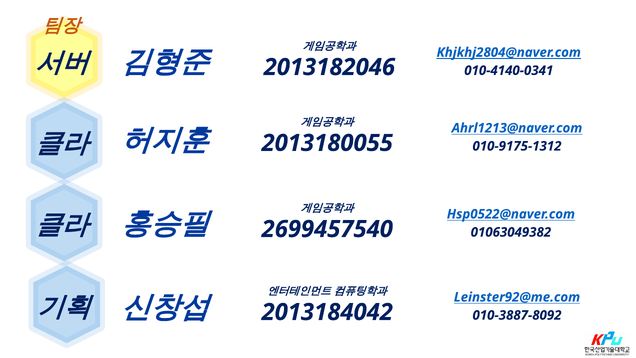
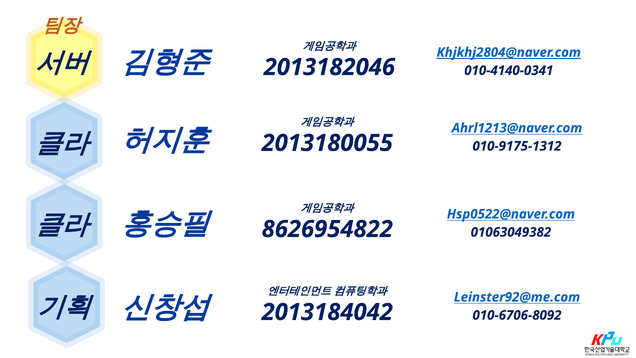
2699457540: 2699457540 -> 8626954822 (327, 229)
010-3887-8092: 010-3887-8092 -> 010-6706-8092 (517, 315)
